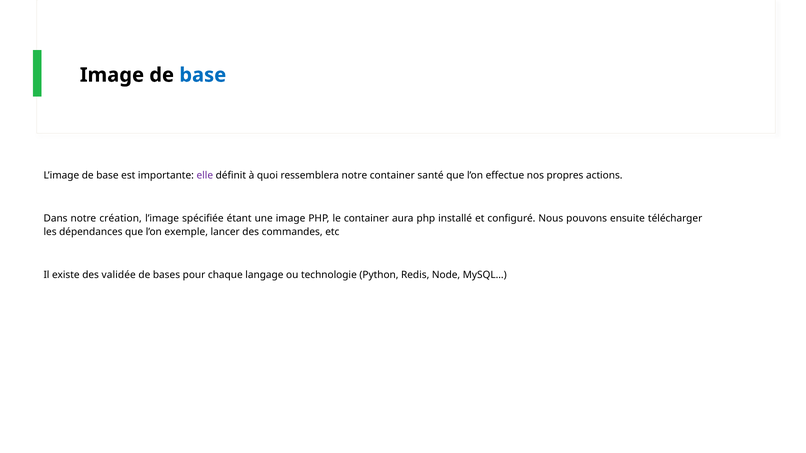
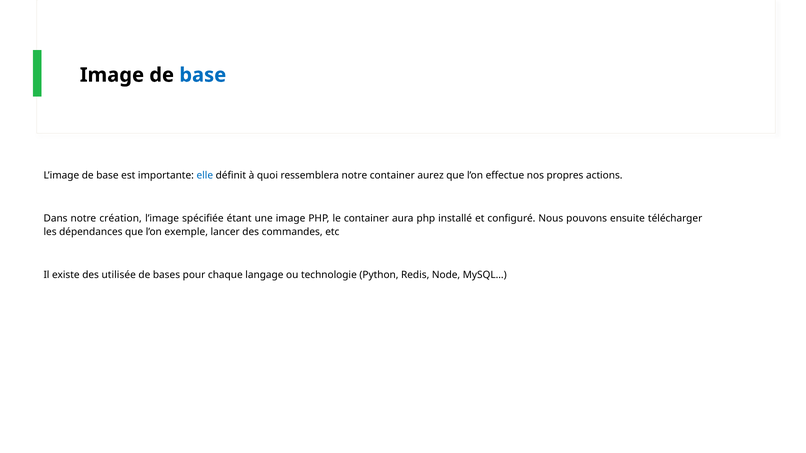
elle colour: purple -> blue (205, 175)
santé: santé -> aurez (431, 175)
validée: validée -> utilisée (119, 275)
